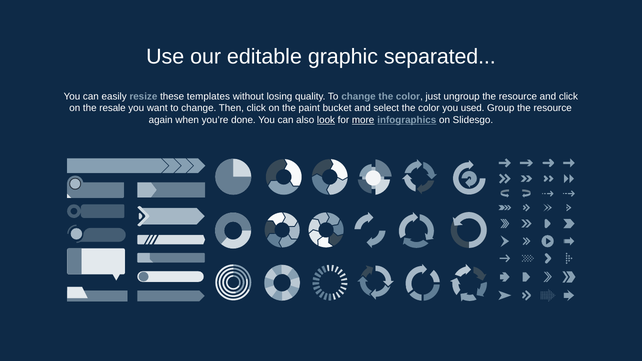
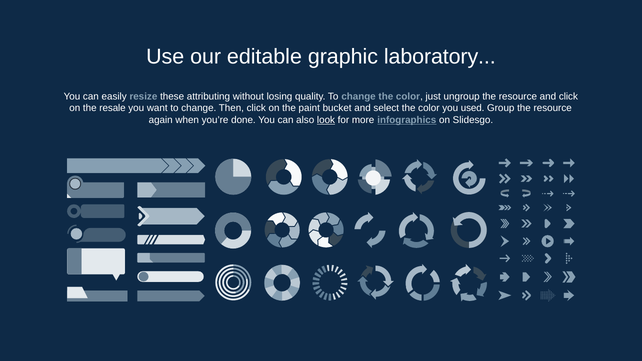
separated: separated -> laboratory (440, 57)
templates: templates -> attributing (208, 96)
more underline: present -> none (363, 120)
